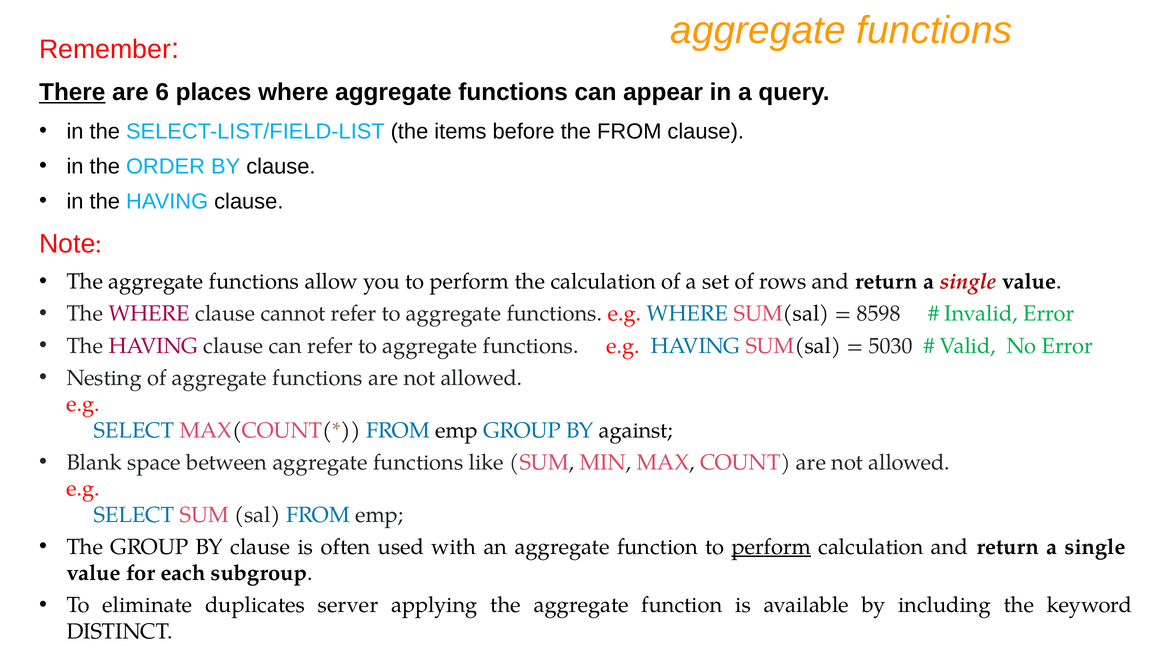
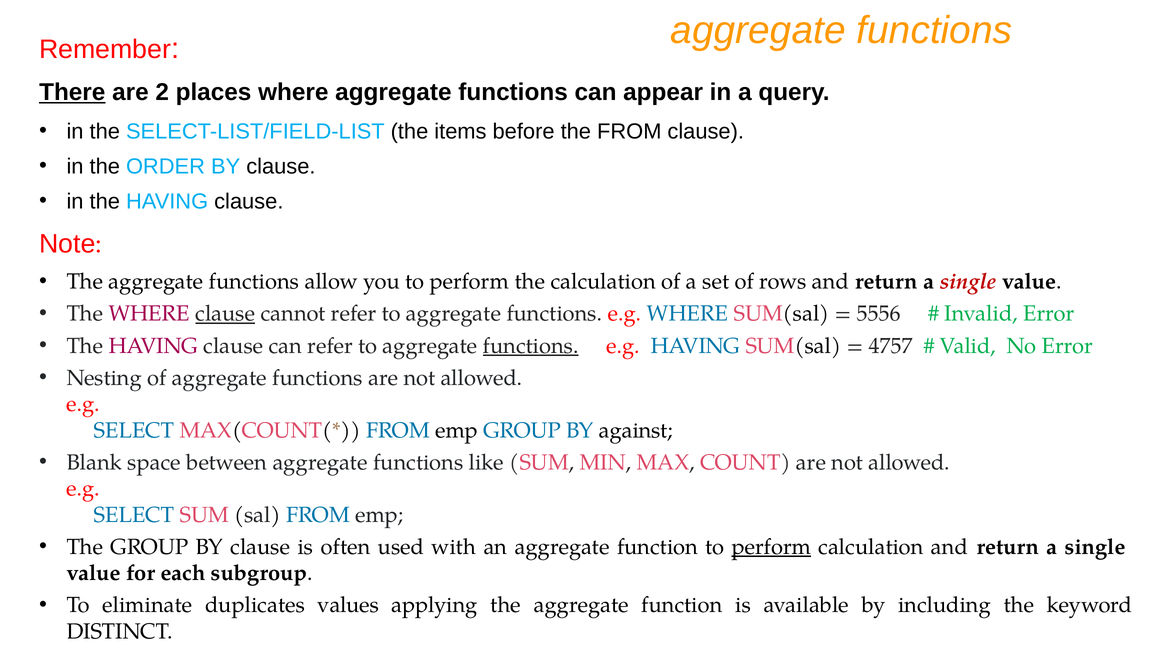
6: 6 -> 2 (162, 92)
clause underline: none -> present (225, 314)
8598: 8598 -> 5556 (879, 314)
functions underline: none -> present (531, 346)
5030: 5030 -> 4757 (891, 346)
server: server -> values (348, 606)
